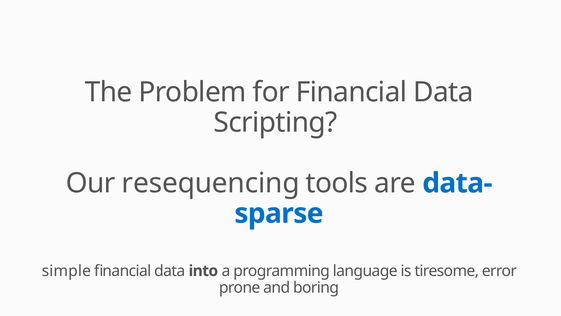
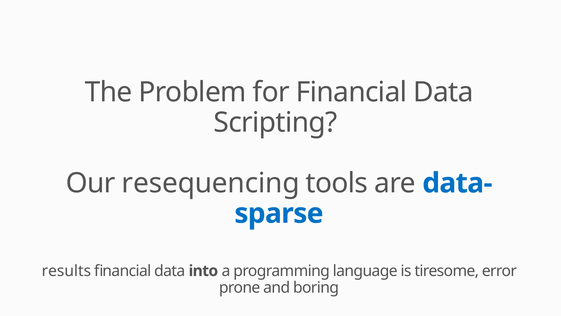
simple: simple -> results (66, 271)
